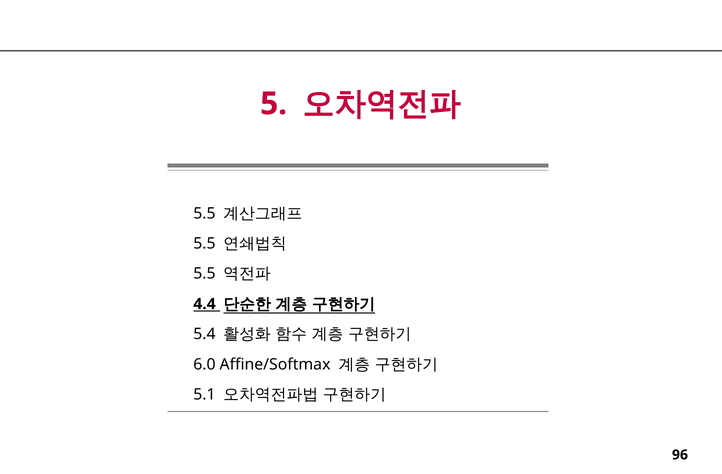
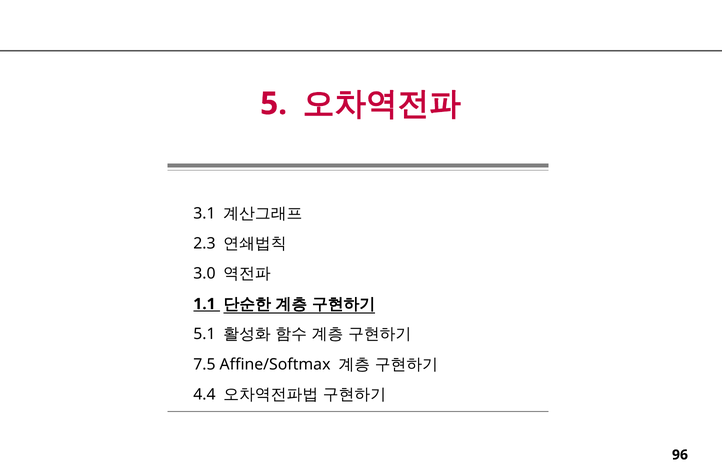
5.5: 5.5 -> 3.1 (204, 213)
5.5: 5.5 -> 2.3 (204, 244)
5.5: 5.5 -> 3.0 (204, 274)
4.4: 4.4 -> 1.1 (204, 304)
5.4: 5.4 -> 5.1 (204, 334)
6.0: 6.0 -> 7.5 (204, 365)
5.1: 5.1 -> 4.4 (204, 395)
